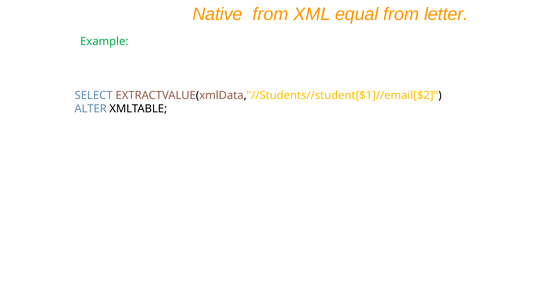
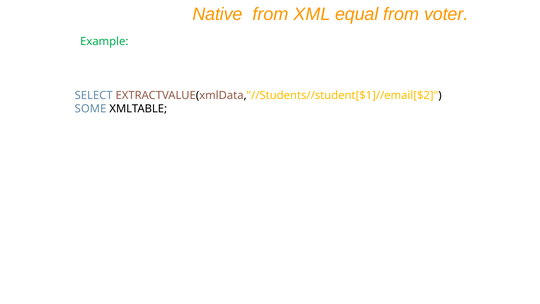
letter: letter -> voter (446, 14)
ALTER: ALTER -> SOME (91, 109)
